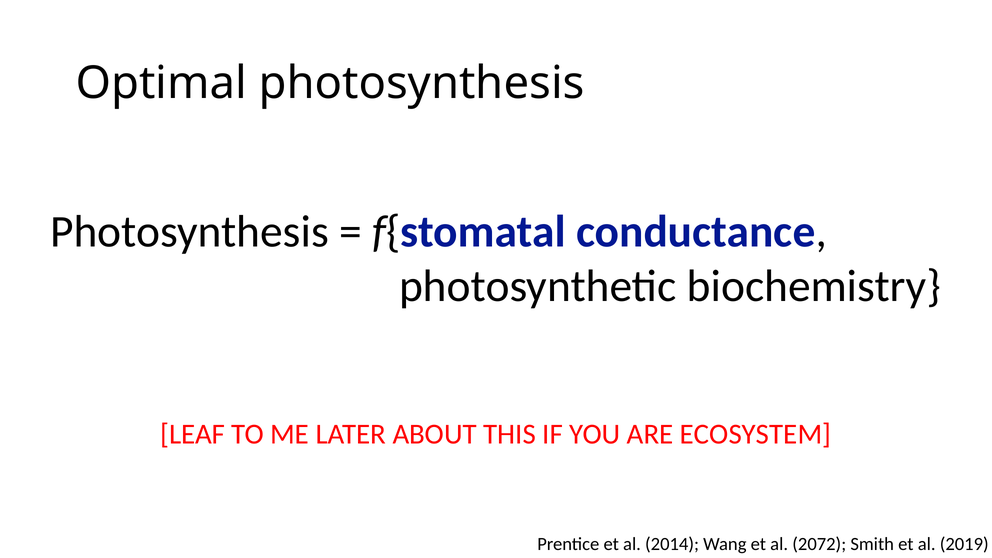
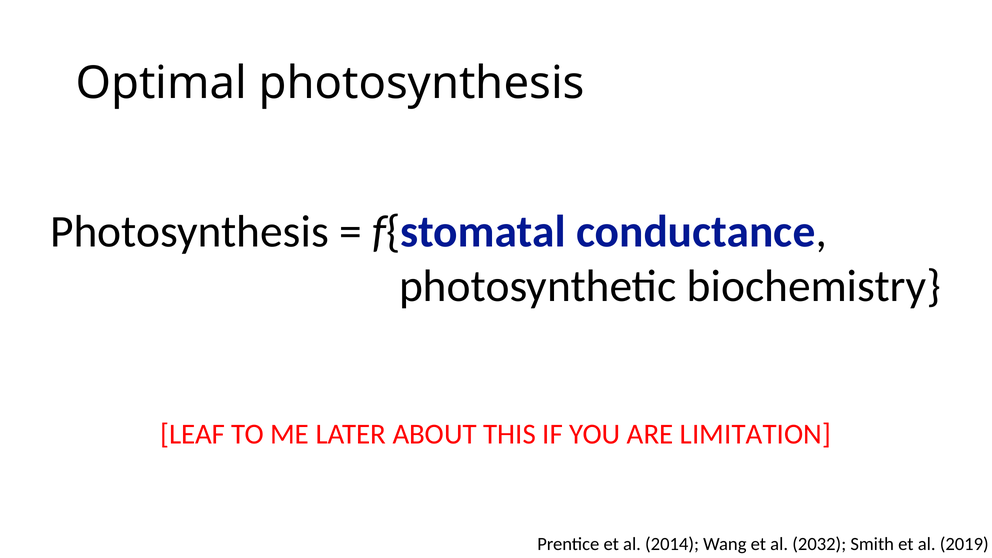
ECOSYSTEM: ECOSYSTEM -> LIMITATION (755, 434)
2072: 2072 -> 2032 (819, 544)
